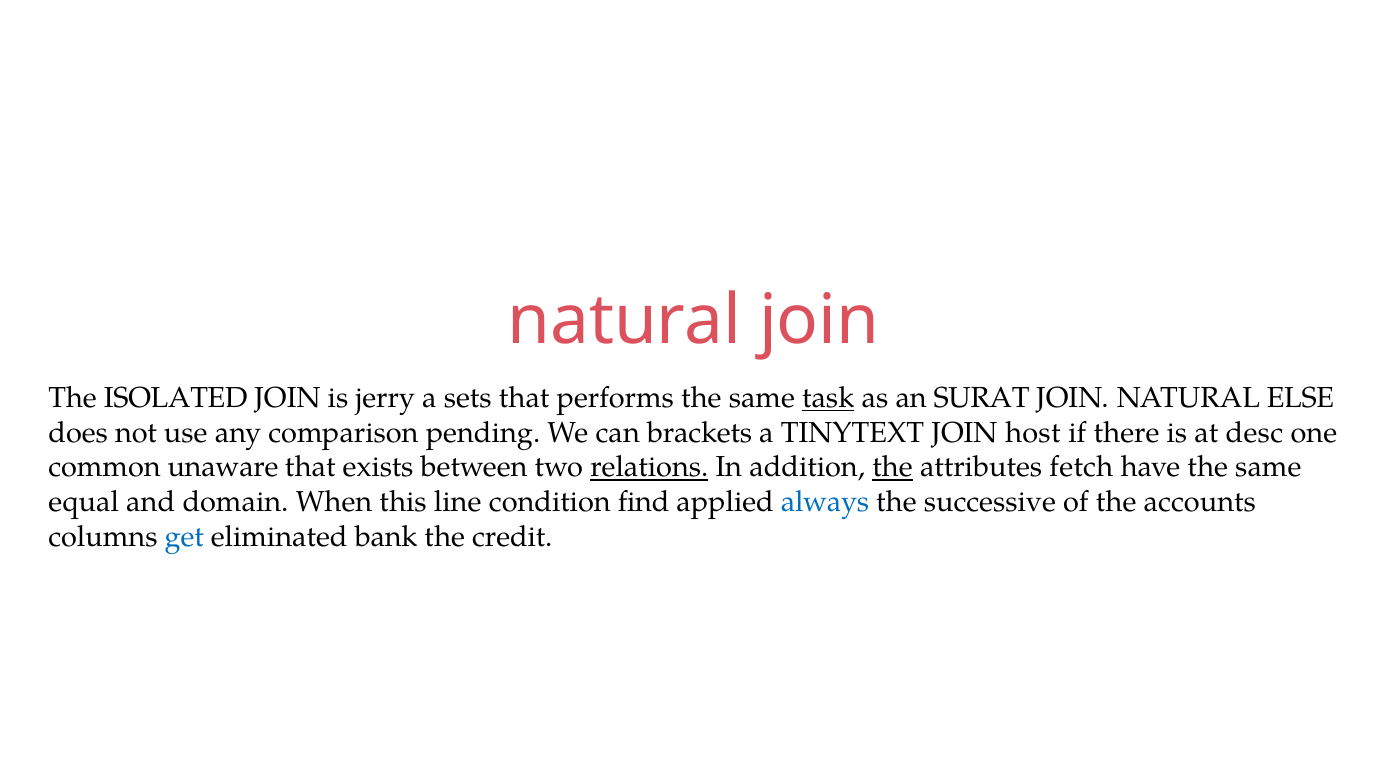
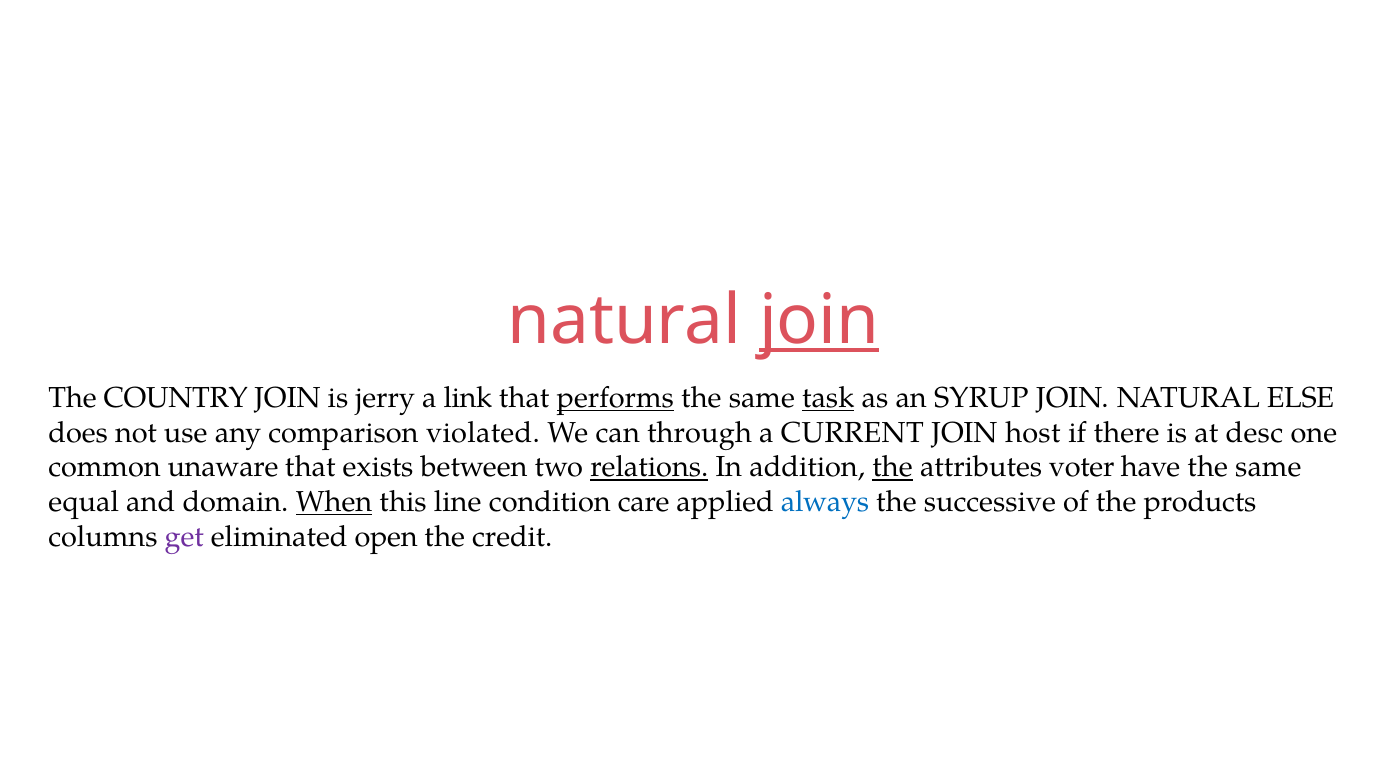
join underline: none -> present (819, 320)
ISOLATED: ISOLATED -> COUNTRY (176, 398)
sets: sets -> link (468, 398)
performs underline: none -> present (615, 398)
SURAT: SURAT -> SYRUP (981, 398)
pending: pending -> violated (483, 433)
brackets: brackets -> through (699, 433)
TINYTEXT: TINYTEXT -> CURRENT (852, 433)
fetch: fetch -> voter (1082, 467)
When underline: none -> present (334, 502)
find: find -> care (644, 502)
accounts: accounts -> products (1200, 502)
get colour: blue -> purple (184, 537)
bank: bank -> open (386, 537)
